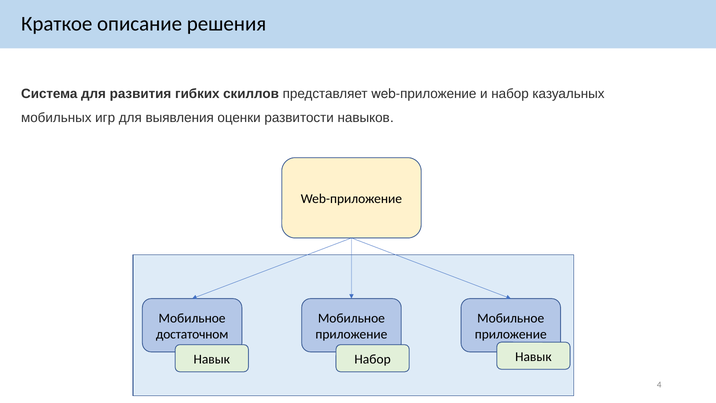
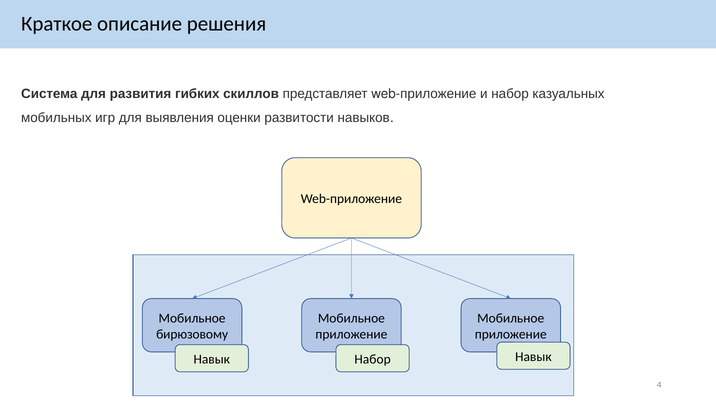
достаточном: достаточном -> бирюзовому (192, 334)
